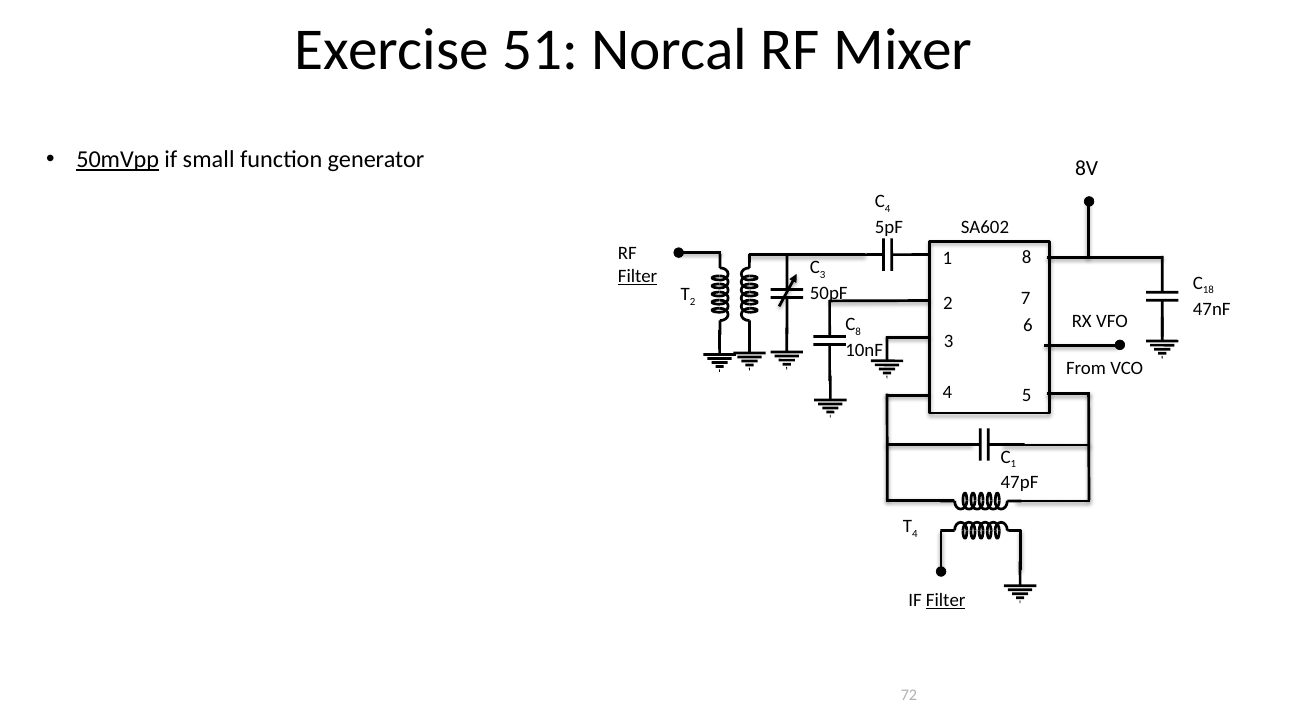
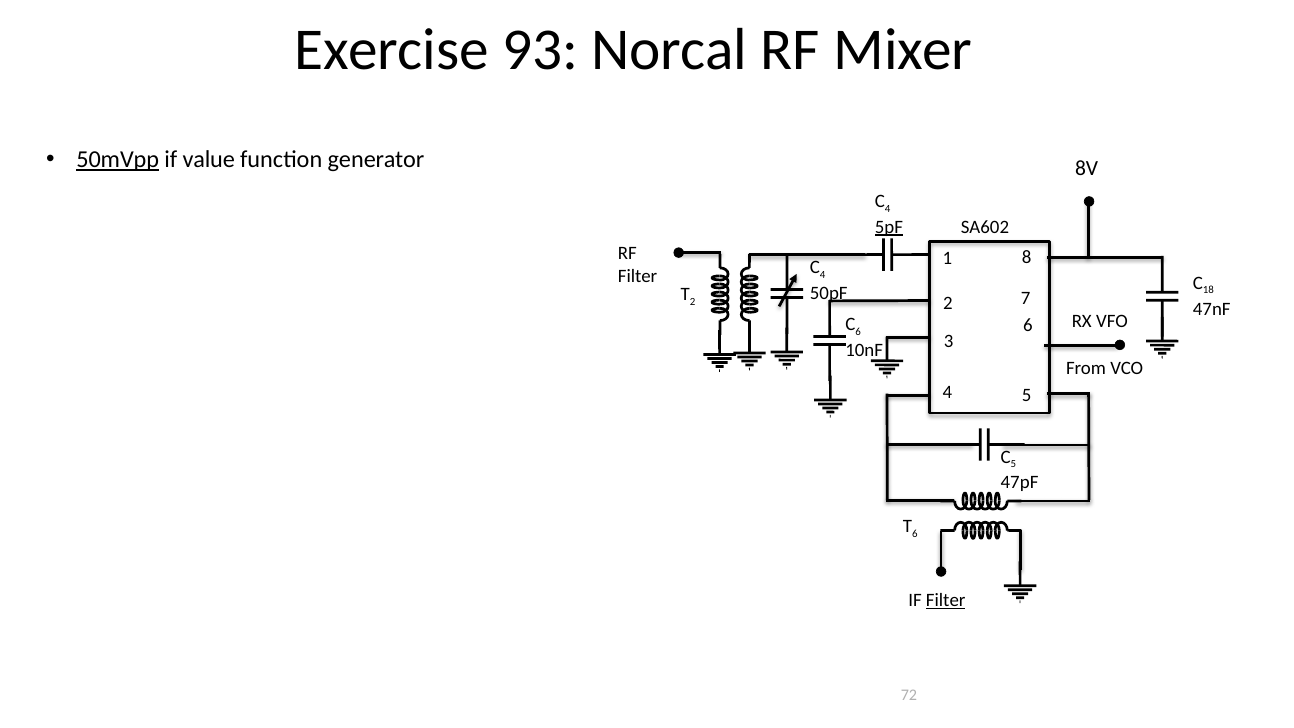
51: 51 -> 93 (540, 50)
small: small -> value (209, 159)
5pF underline: none -> present (889, 227)
Filter underline: present -> none (638, 276)
3: 3 -> 4 (823, 274)
8: 8 -> 6 (858, 332)
1: 1 -> 5 (1013, 464)
4: 4 -> 6 (915, 534)
